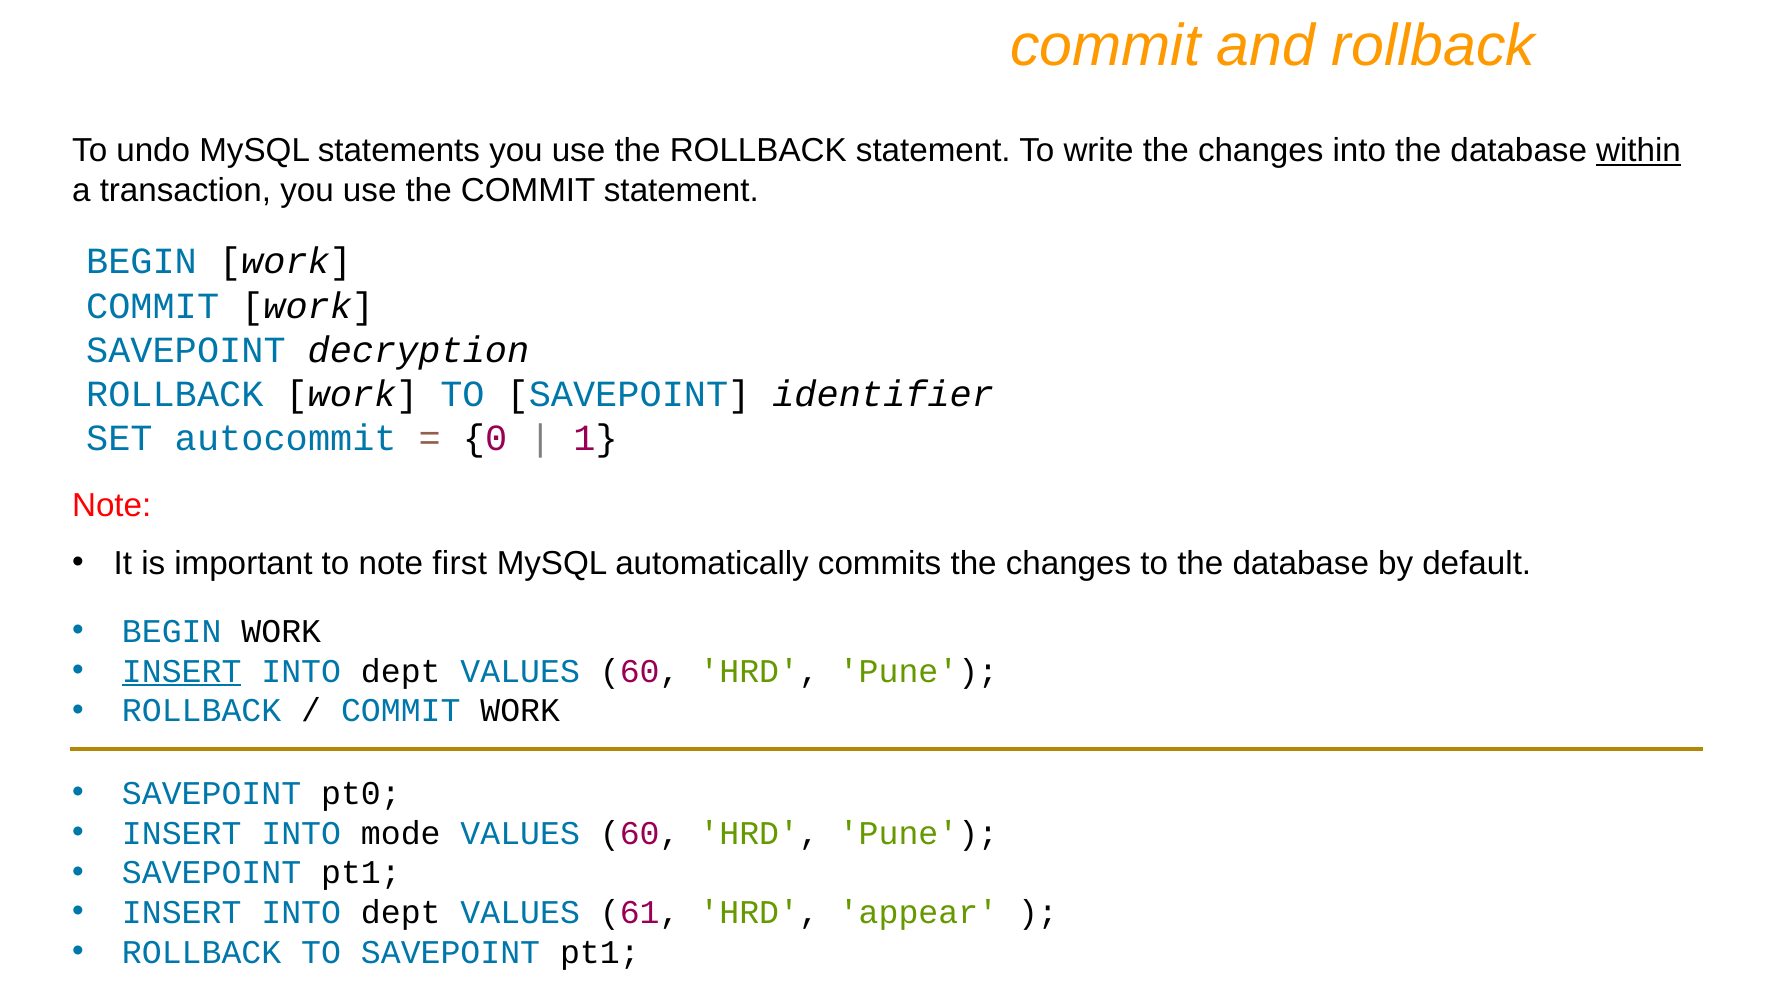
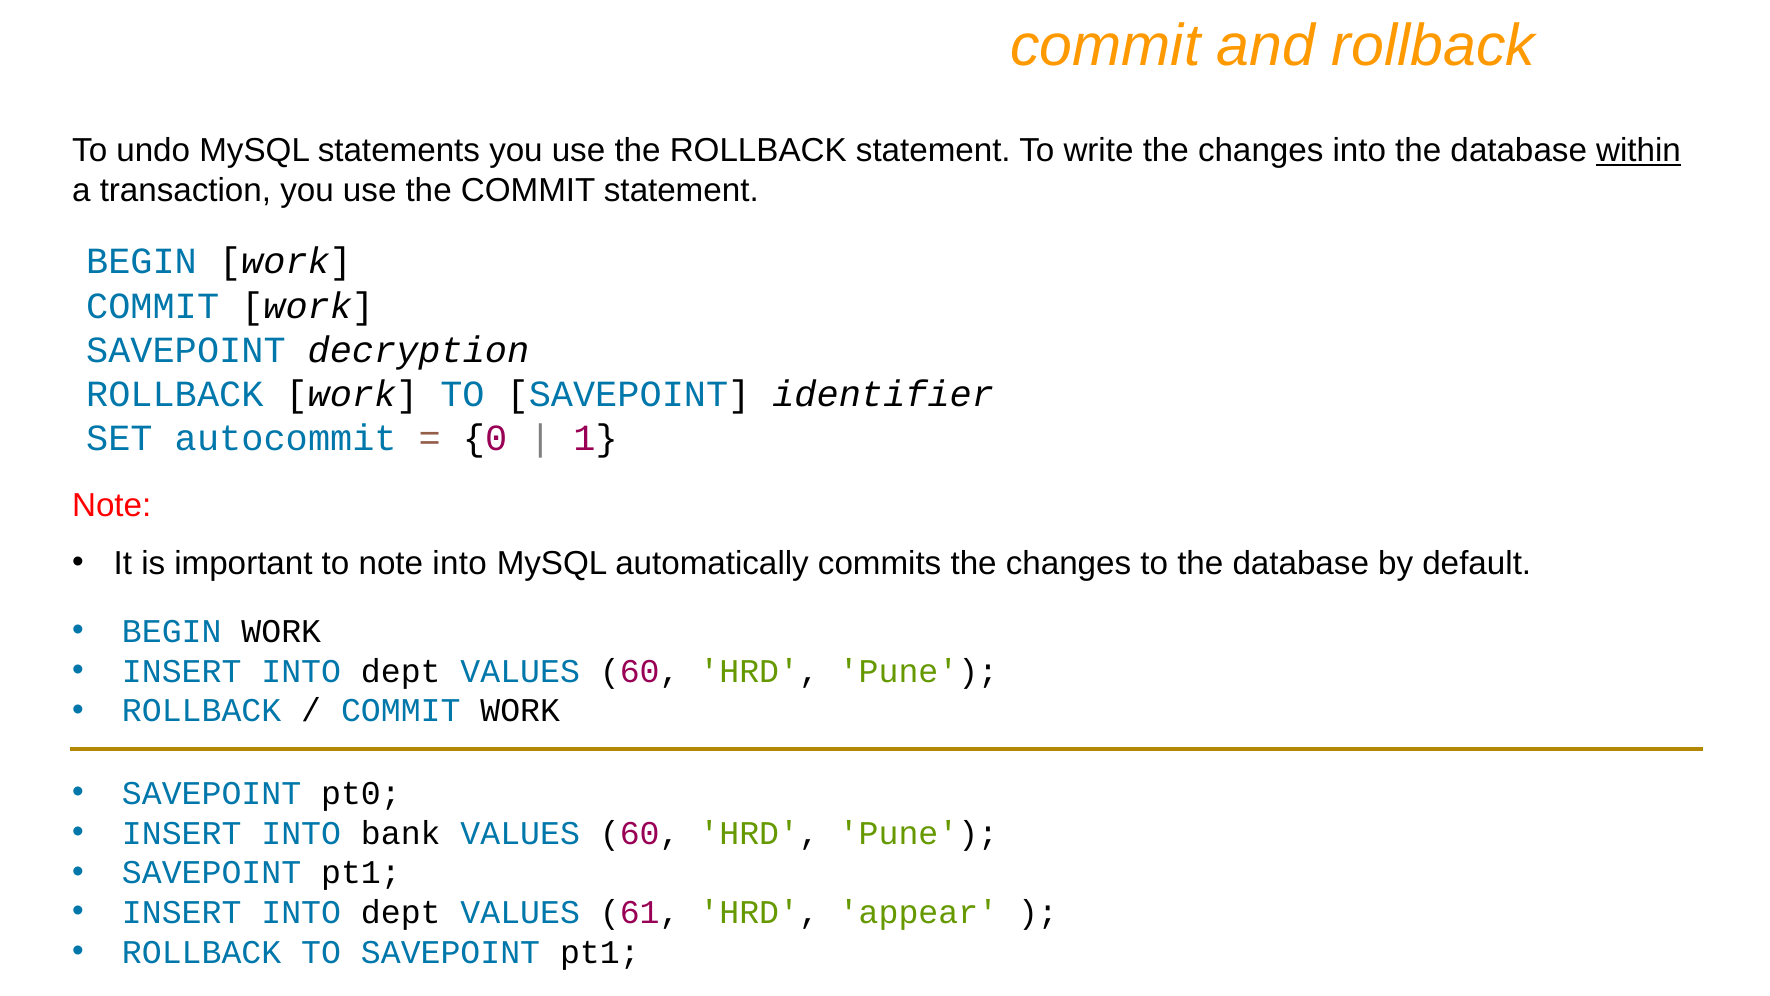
note first: first -> into (460, 563)
INSERT underline: present -> none (182, 671)
mode: mode -> bank (401, 833)
